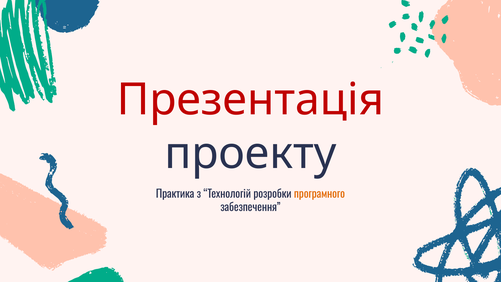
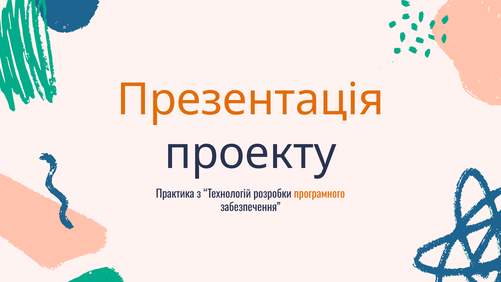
Презентація colour: red -> orange (251, 100)
